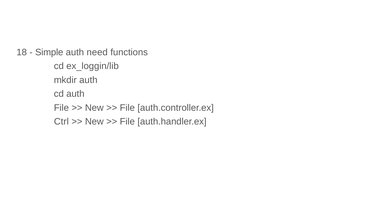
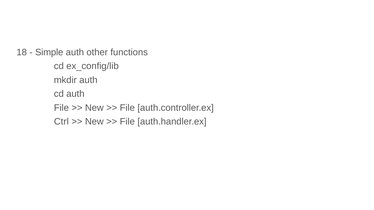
need: need -> other (97, 52)
ex_loggin/lib: ex_loggin/lib -> ex_config/lib (93, 66)
